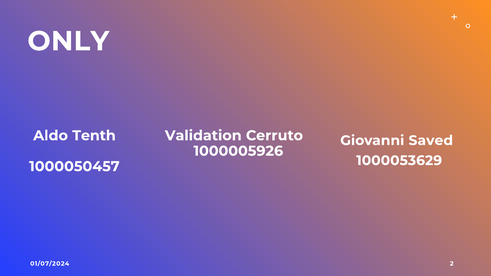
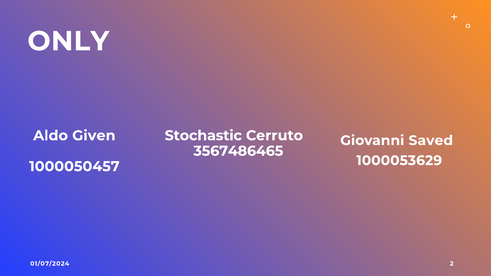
Validation: Validation -> Stochastic (203, 136)
Tenth: Tenth -> Given (94, 136)
1000005926: 1000005926 -> 3567486465 (238, 151)
